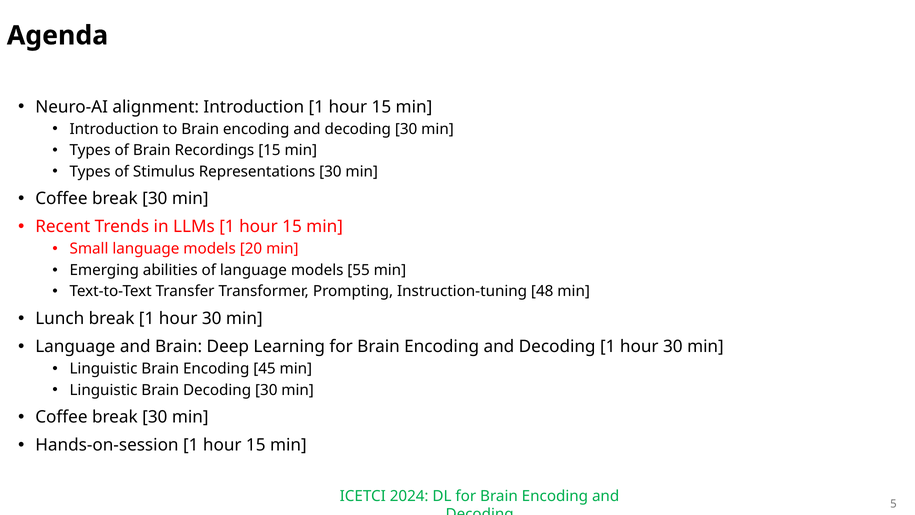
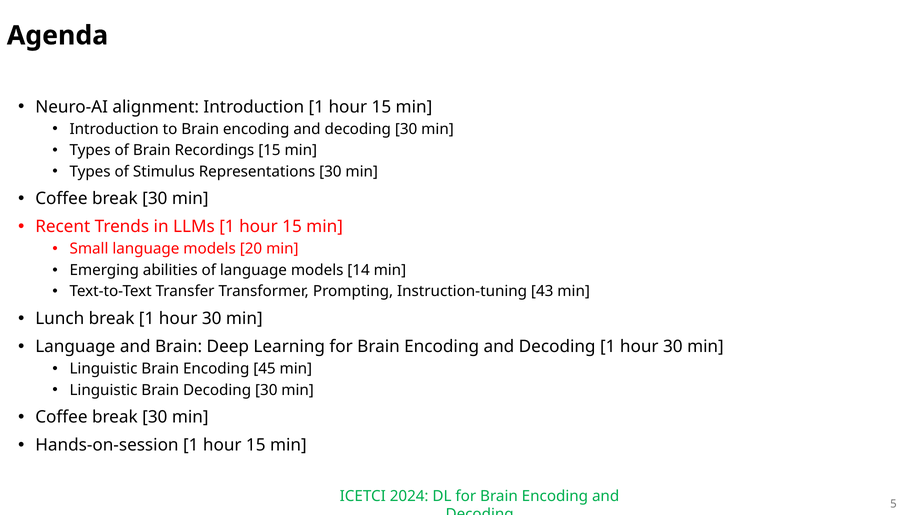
55: 55 -> 14 (359, 270)
48: 48 -> 43 (542, 291)
